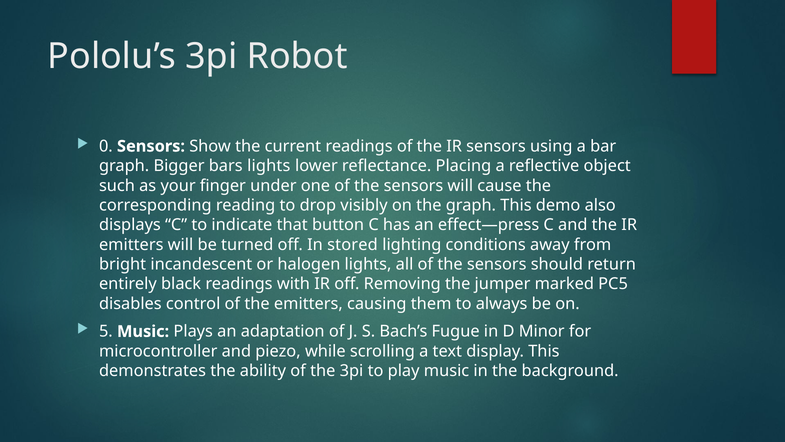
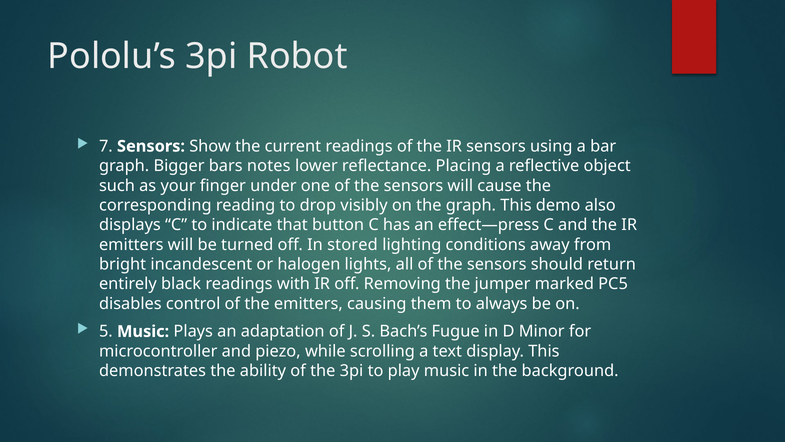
0: 0 -> 7 (106, 146)
bars lights: lights -> notes (269, 166)
